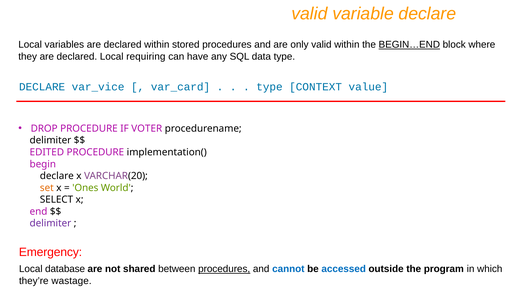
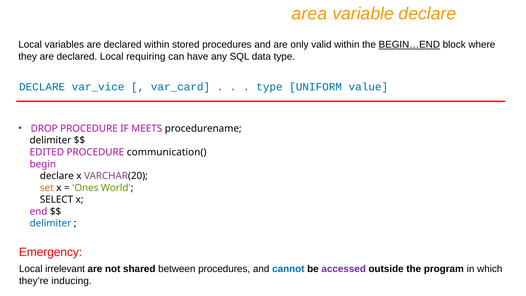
valid: valid -> area (309, 14)
CONTEXT: CONTEXT -> UNIFORM (316, 87)
VOTER: VOTER -> MEETS (147, 129)
implementation(: implementation( -> communication( (167, 152)
delimiter colour: purple -> blue (50, 223)
database: database -> irrelevant (65, 269)
procedures underline: present -> none (224, 269)
accessed colour: blue -> purple (344, 269)
wastage: wastage -> inducing (72, 281)
